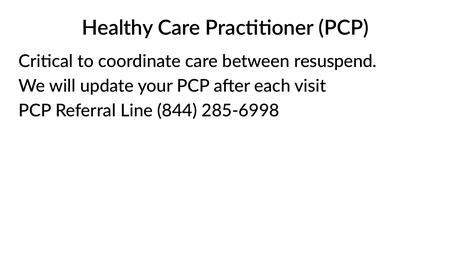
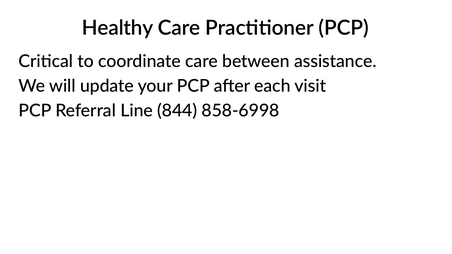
resuspend: resuspend -> assistance (335, 62)
285-6998: 285-6998 -> 858-6998 (240, 111)
